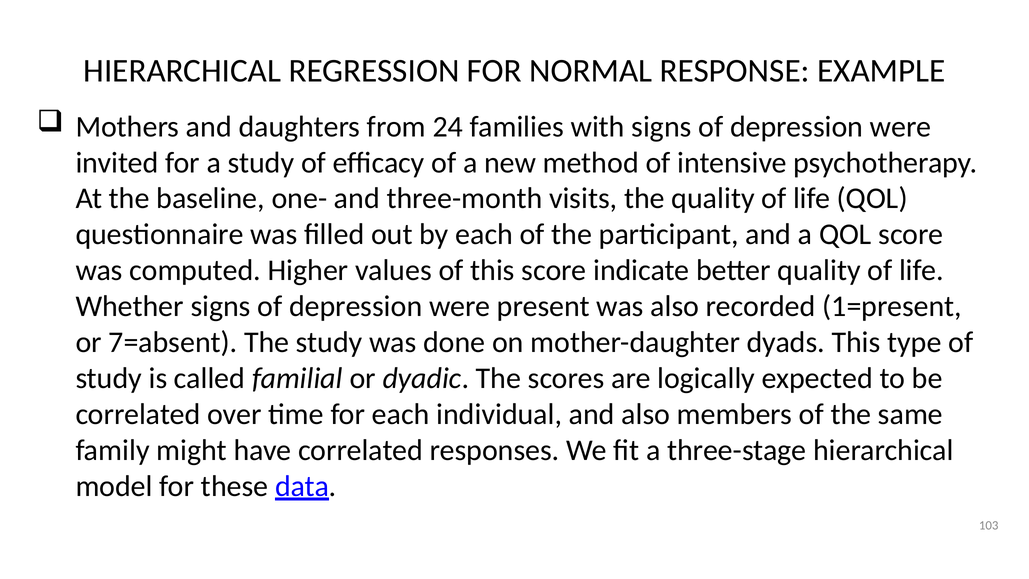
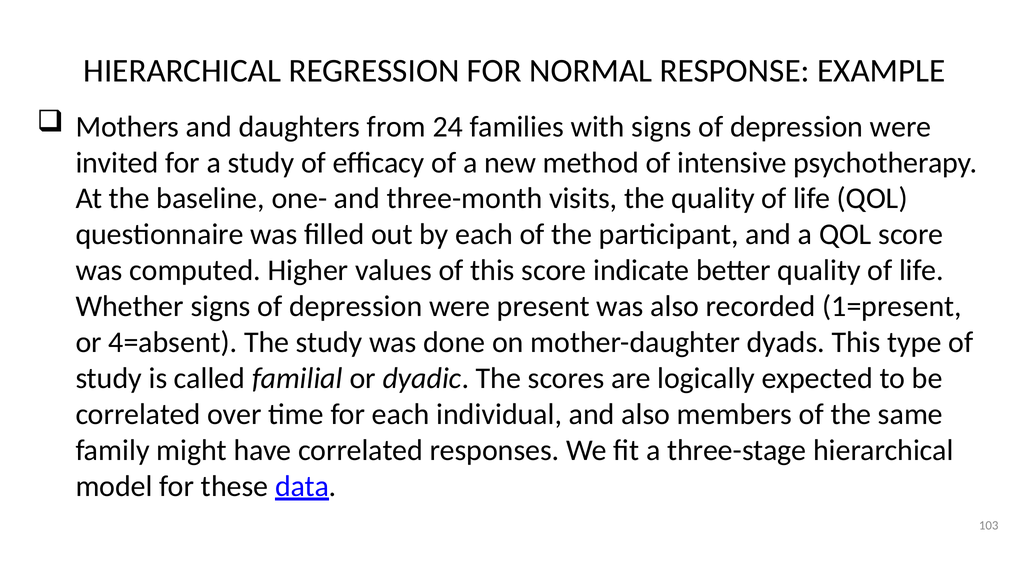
7=absent: 7=absent -> 4=absent (173, 342)
